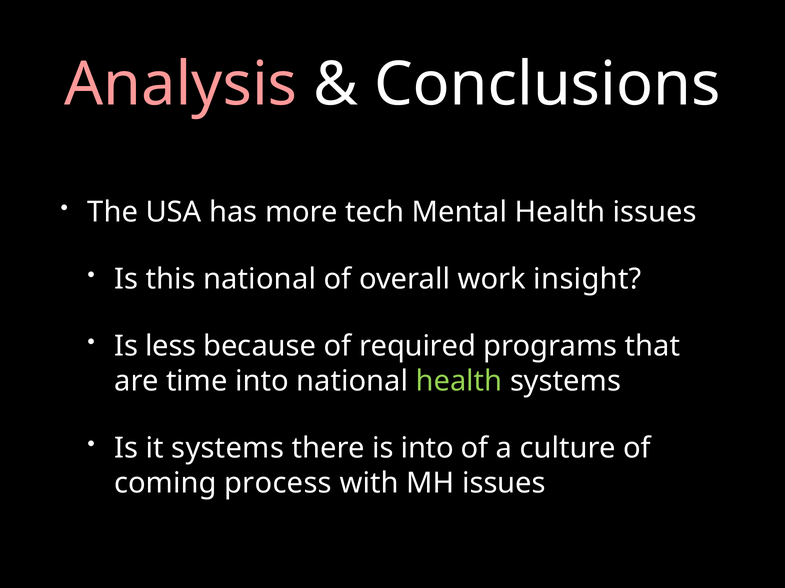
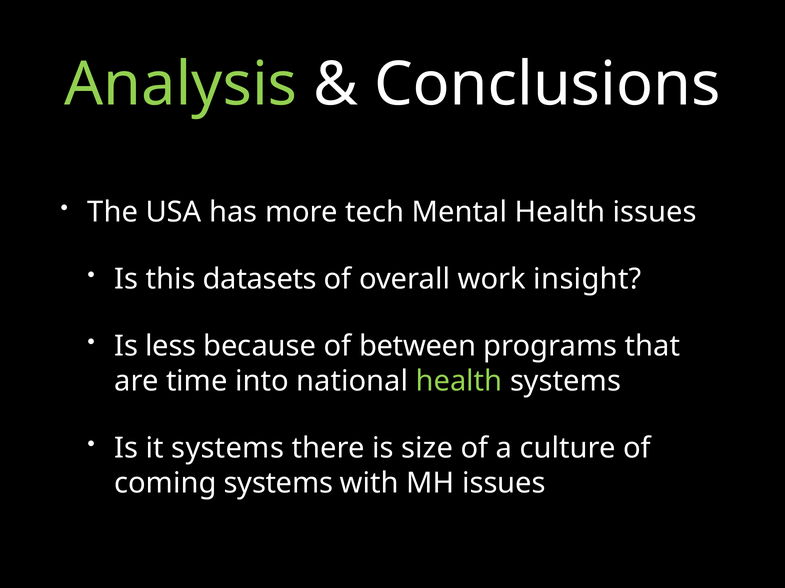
Analysis colour: pink -> light green (181, 85)
this national: national -> datasets (260, 280)
required: required -> between (418, 347)
is into: into -> size (427, 449)
coming process: process -> systems (278, 484)
